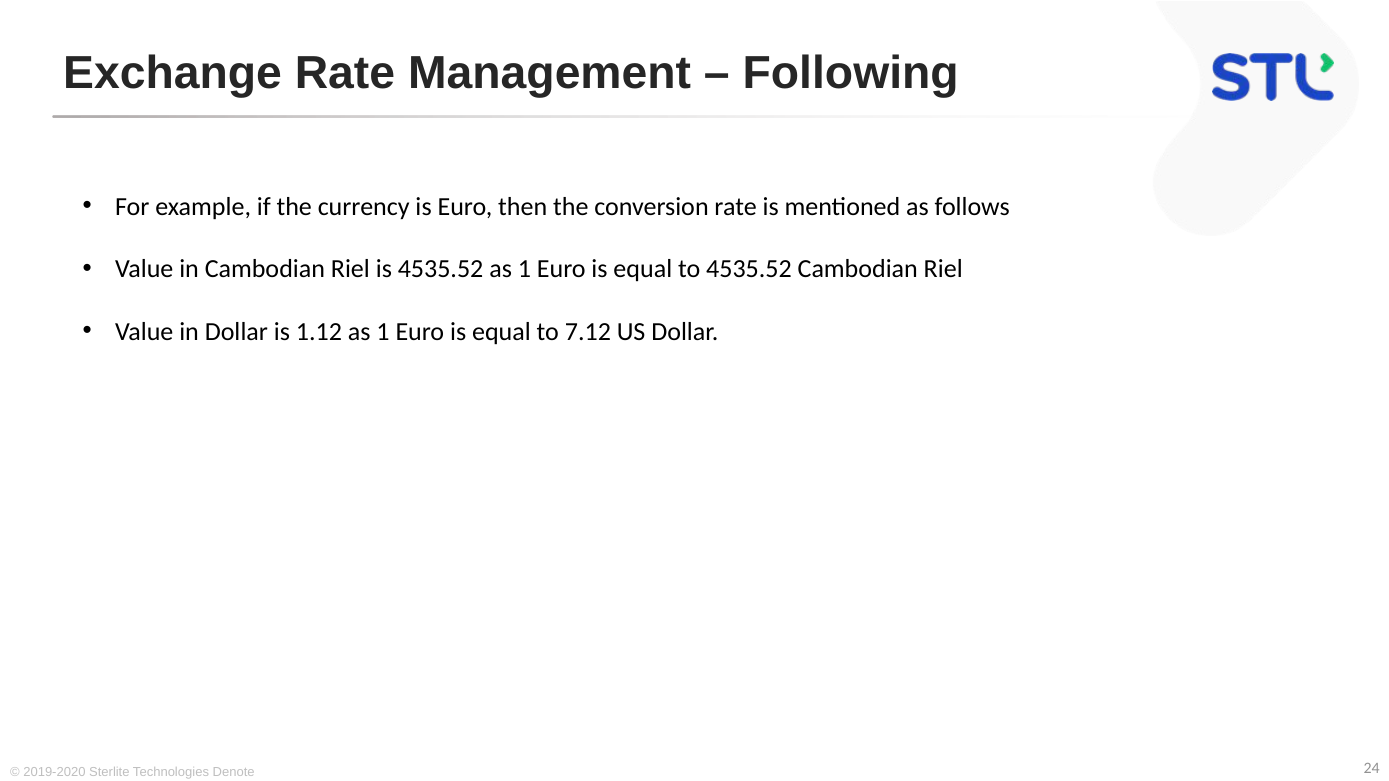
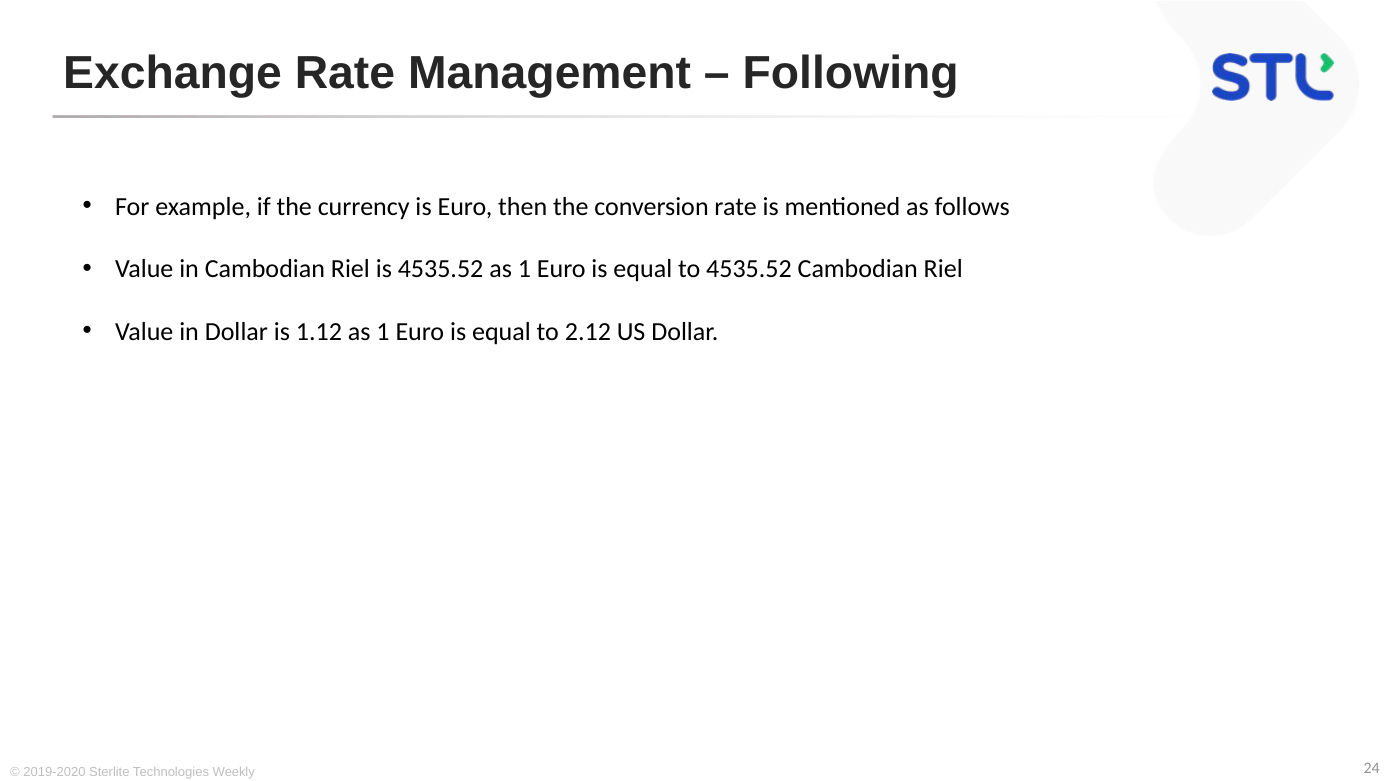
7.12: 7.12 -> 2.12 (588, 332)
Denote: Denote -> Weekly (234, 772)
